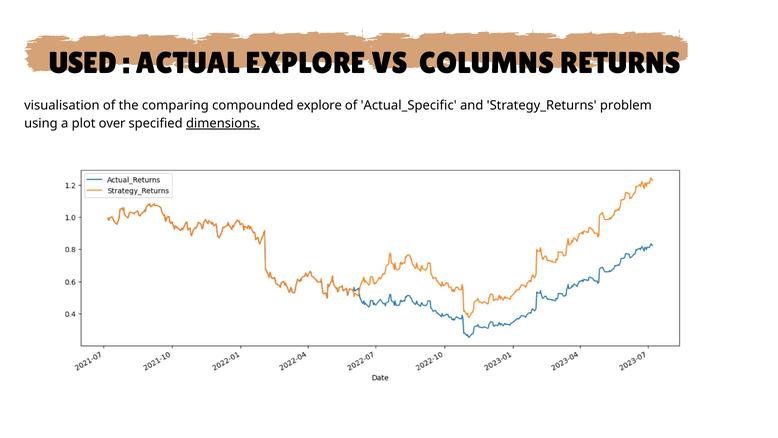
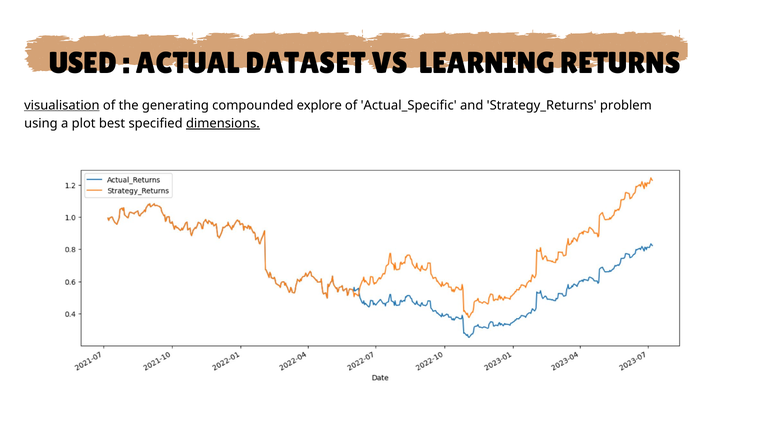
ACTUAL EXPLORE: EXPLORE -> DATASET (306, 63)
COLUMNS: COLUMNS -> LEARNING (487, 63)
visualisation underline: none -> present (62, 105)
comparing: comparing -> generating (175, 105)
over: over -> best (112, 123)
